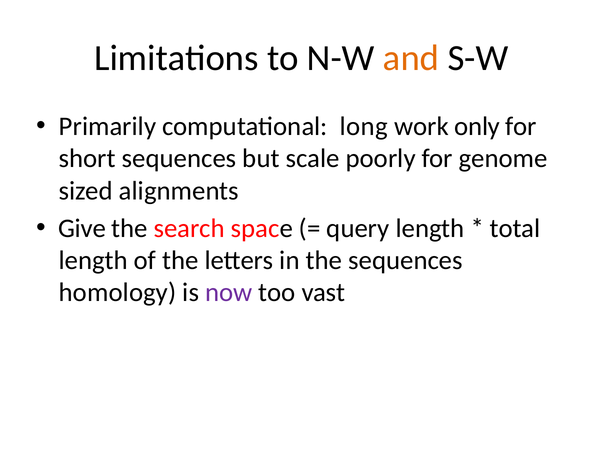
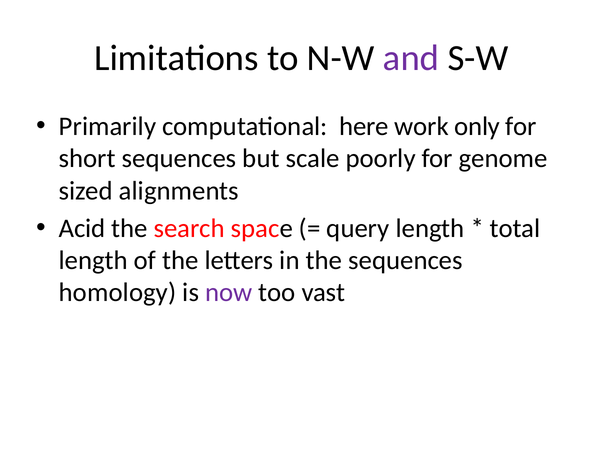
and colour: orange -> purple (411, 58)
long: long -> here (364, 126)
Give: Give -> Acid (82, 228)
